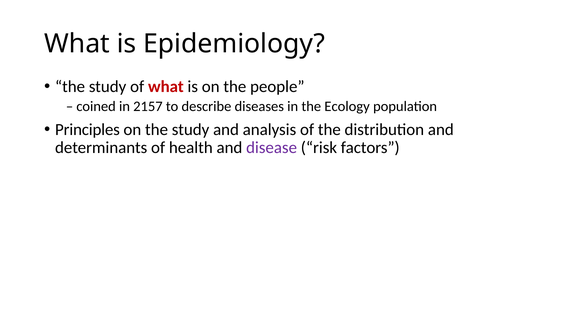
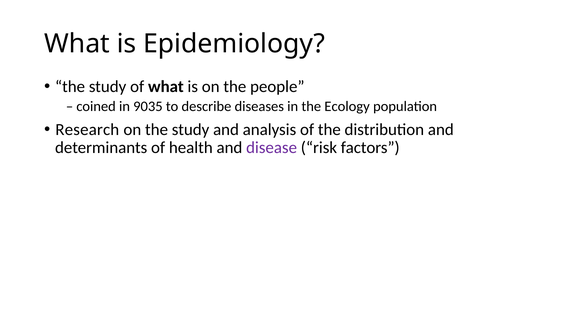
what colour: red -> black (166, 87)
2157: 2157 -> 9035 (148, 107)
Principles: Principles -> Research (87, 130)
